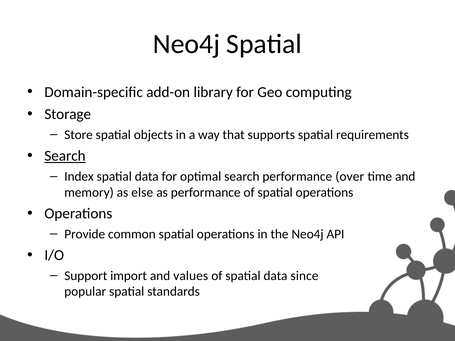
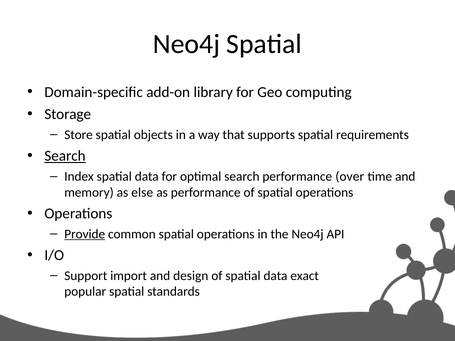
Provide underline: none -> present (85, 234)
values: values -> design (191, 276)
since: since -> exact (305, 276)
